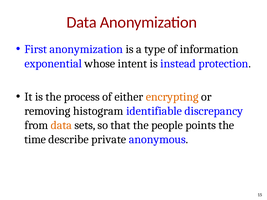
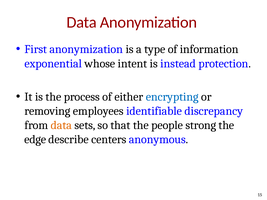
encrypting colour: orange -> blue (172, 97)
histogram: histogram -> employees (98, 111)
points: points -> strong (201, 125)
time: time -> edge (35, 140)
private: private -> centers (109, 140)
